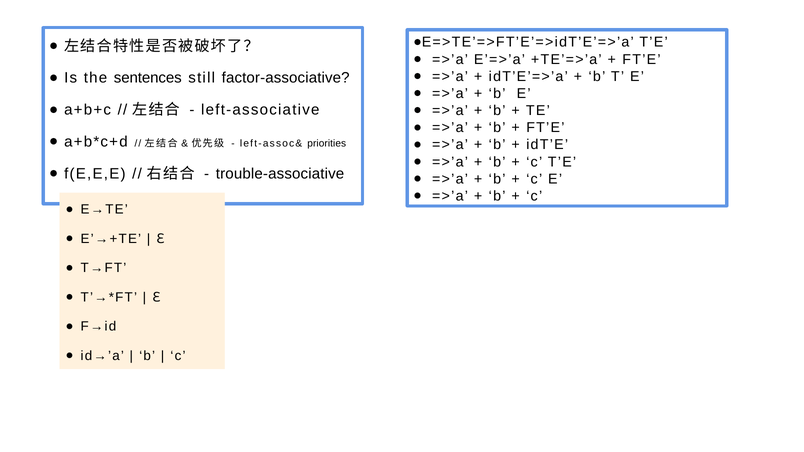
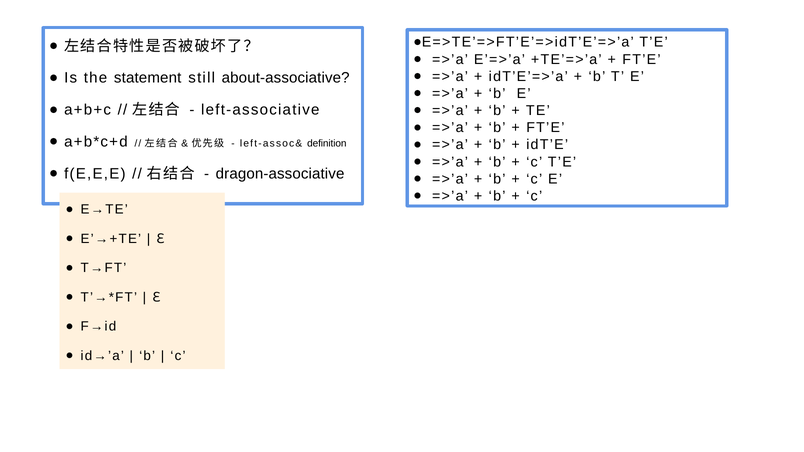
sentences: sentences -> statement (148, 78)
factor-associative: factor-associative -> about-associative (286, 78)
priorities: priorities -> definition (327, 143)
trouble-associative: trouble-associative -> dragon-associative (280, 174)
